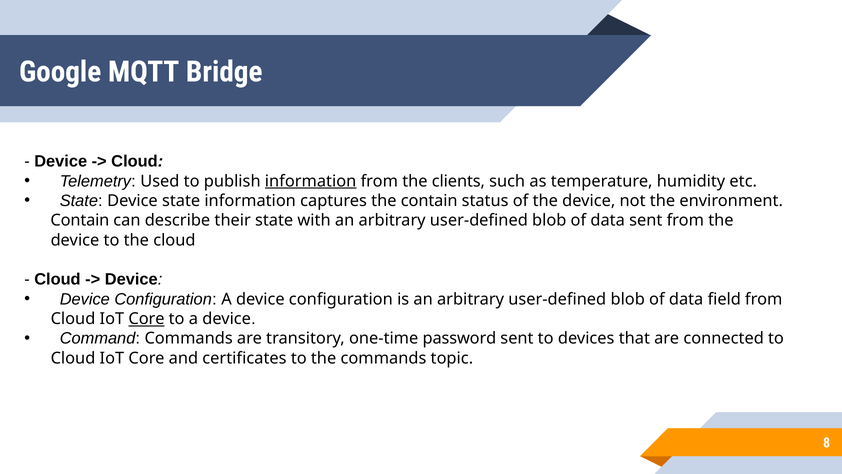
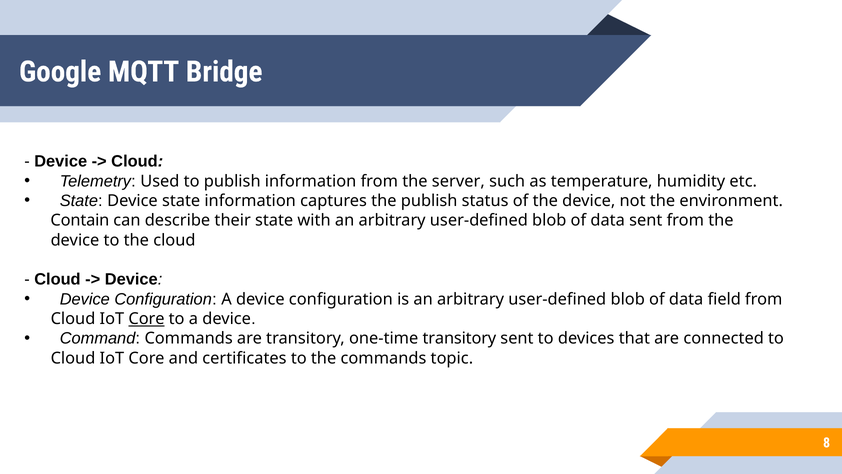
information underline: present -> none (311, 181)
clients: clients -> server (458, 181)
the contain: contain -> publish (429, 201)
one-time password: password -> transitory (459, 338)
